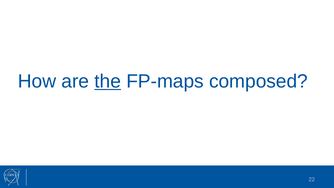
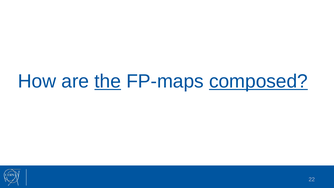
composed underline: none -> present (258, 81)
